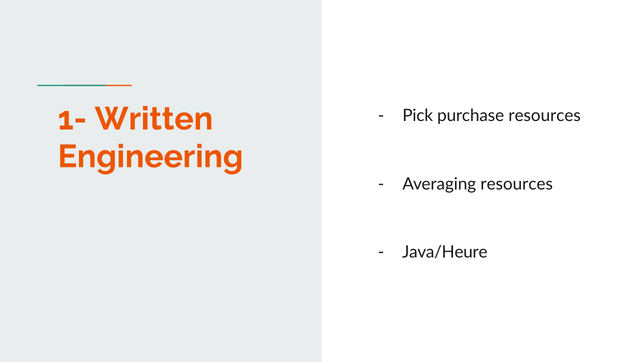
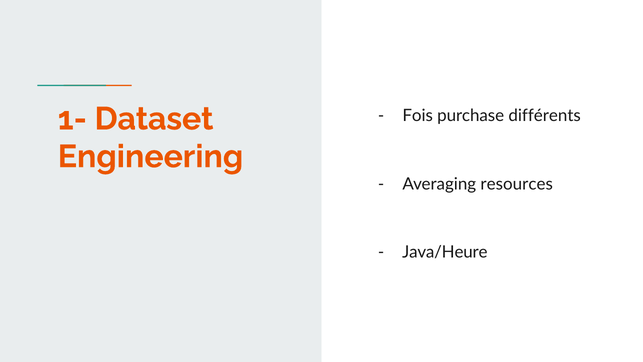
Written: Written -> Dataset (154, 119)
Pick: Pick -> Fois (418, 116)
purchase resources: resources -> différents (545, 116)
